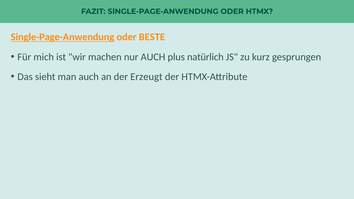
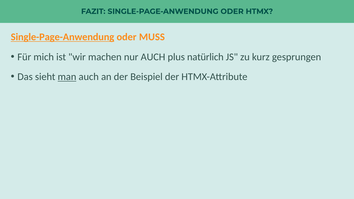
BESTE: BESTE -> MUSS (152, 37)
man underline: none -> present (67, 77)
Erzeugt: Erzeugt -> Beispiel (146, 77)
